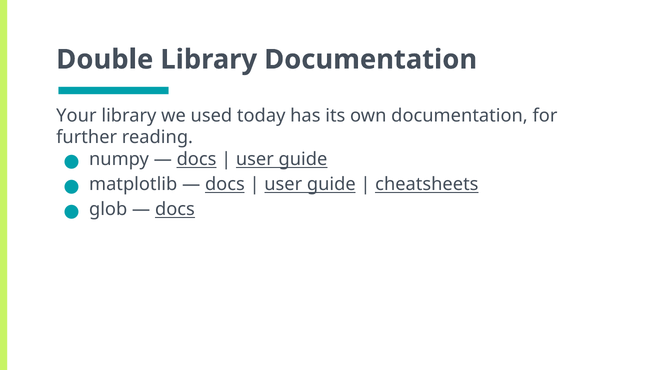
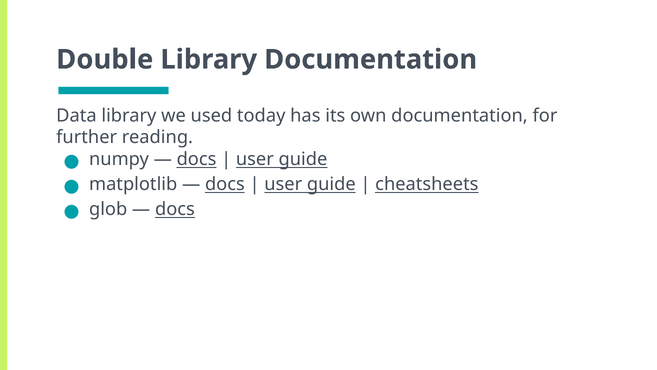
Your: Your -> Data (76, 115)
